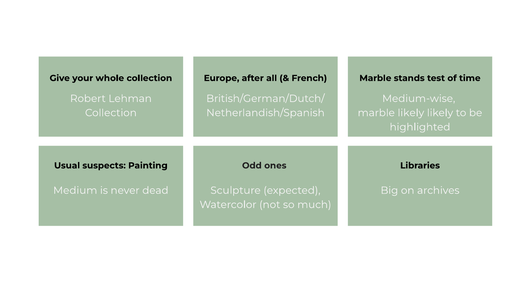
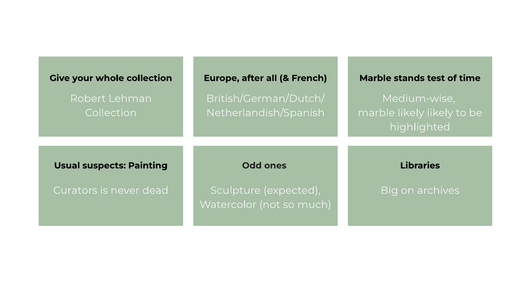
Medium: Medium -> Curators (75, 190)
